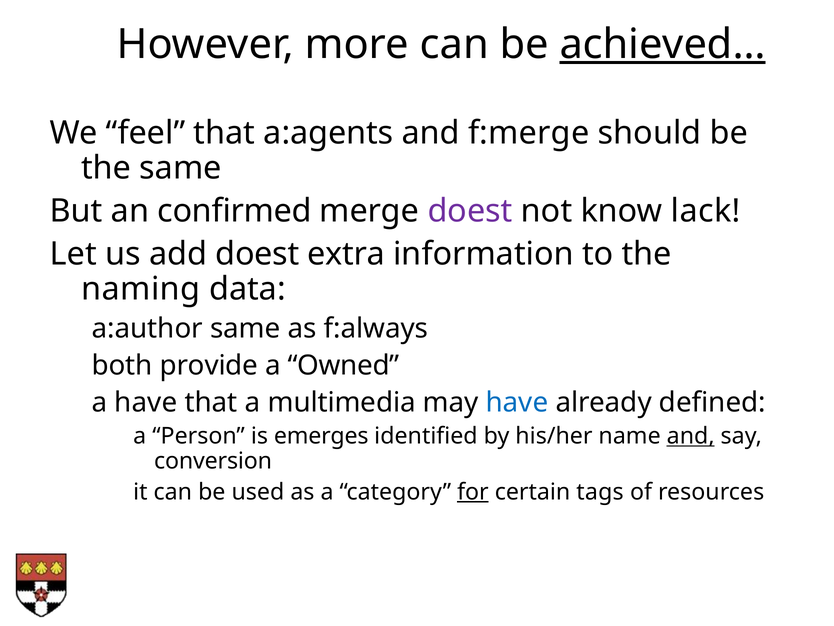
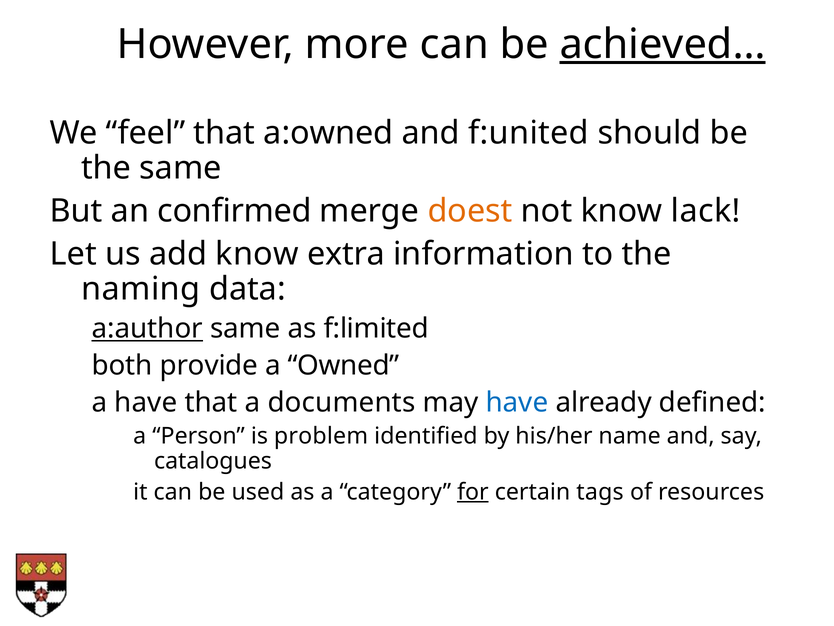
a:agents: a:agents -> a:owned (328, 133)
f:merge: f:merge -> f:united (529, 133)
doest colour: purple -> orange (470, 211)
add doest: doest -> know (257, 254)
a:author underline: none -> present (147, 328)
f:always: f:always -> f:limited (376, 328)
multimedia: multimedia -> documents (342, 402)
emerges: emerges -> problem (321, 436)
and underline: present -> none (691, 436)
conversion: conversion -> catalogues (213, 461)
